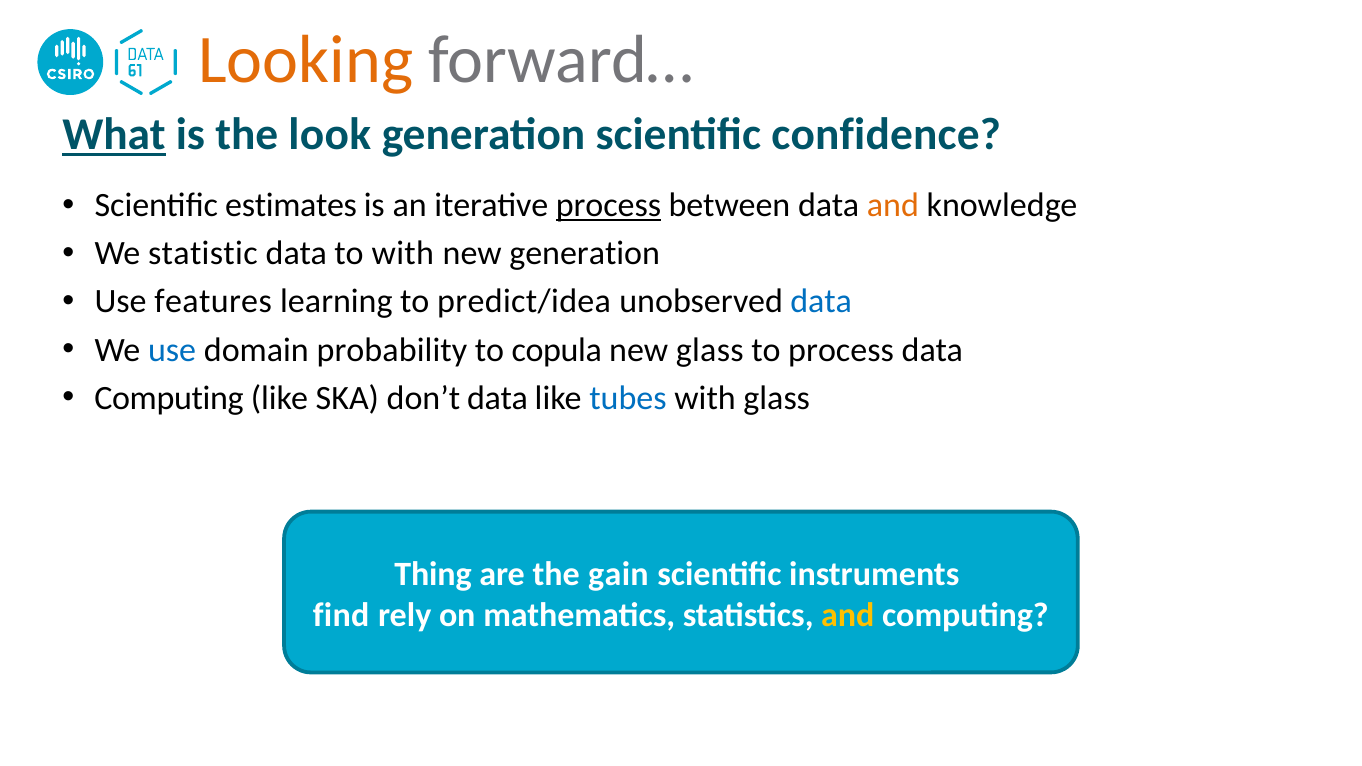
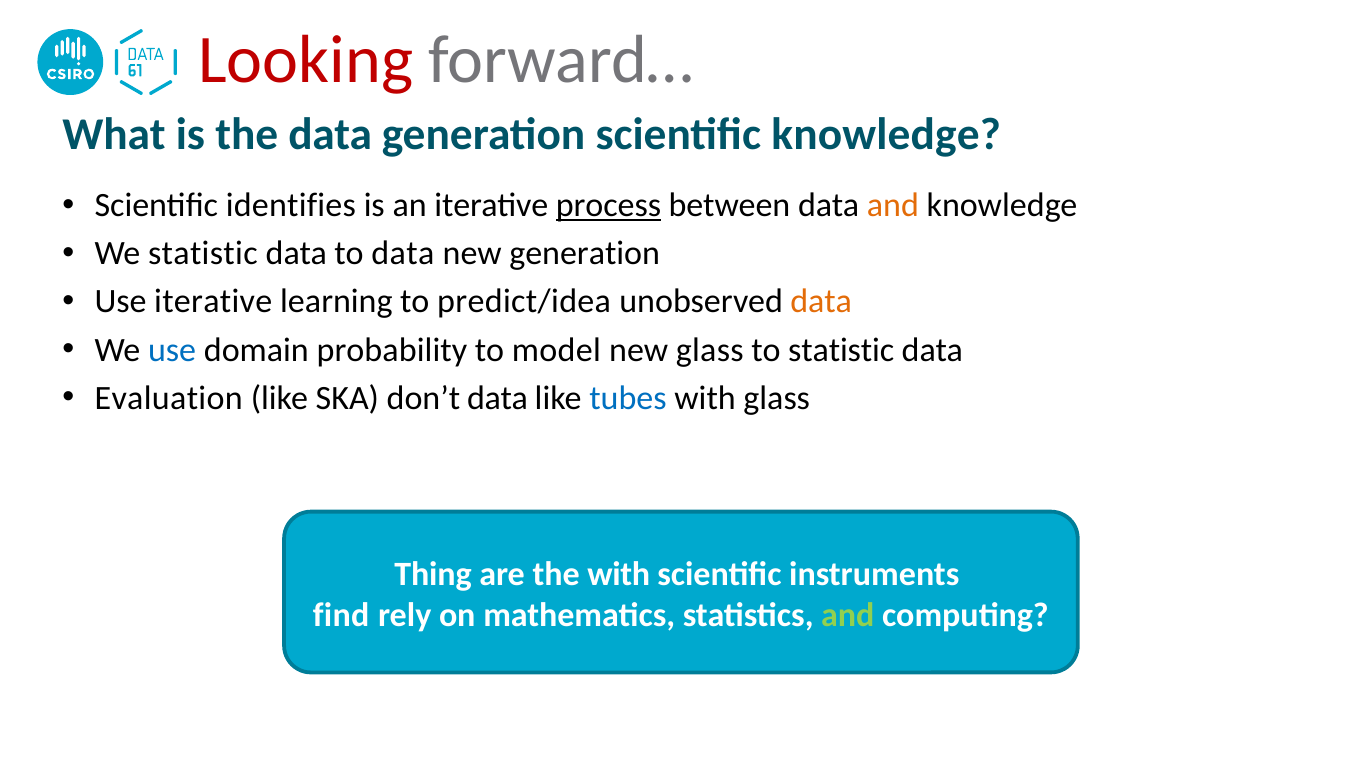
Looking colour: orange -> red (306, 60)
What underline: present -> none (114, 135)
the look: look -> data (330, 135)
scientific confidence: confidence -> knowledge (886, 135)
estimates: estimates -> identifies (291, 206)
to with: with -> data (403, 254)
Use features: features -> iterative (213, 302)
data colour: blue -> orange (821, 302)
copula: copula -> model (556, 350)
to process: process -> statistic (841, 350)
Computing: Computing -> Evaluation (169, 398)
the gain: gain -> with (619, 574)
and colour: yellow -> light green (848, 615)
